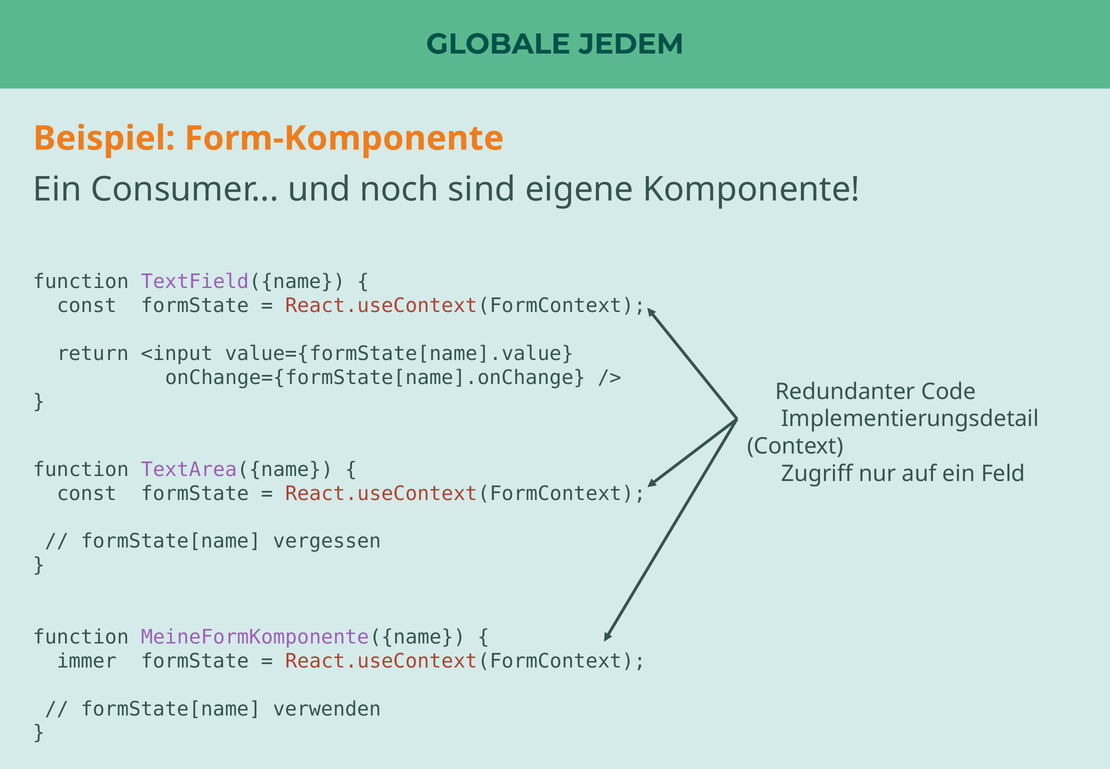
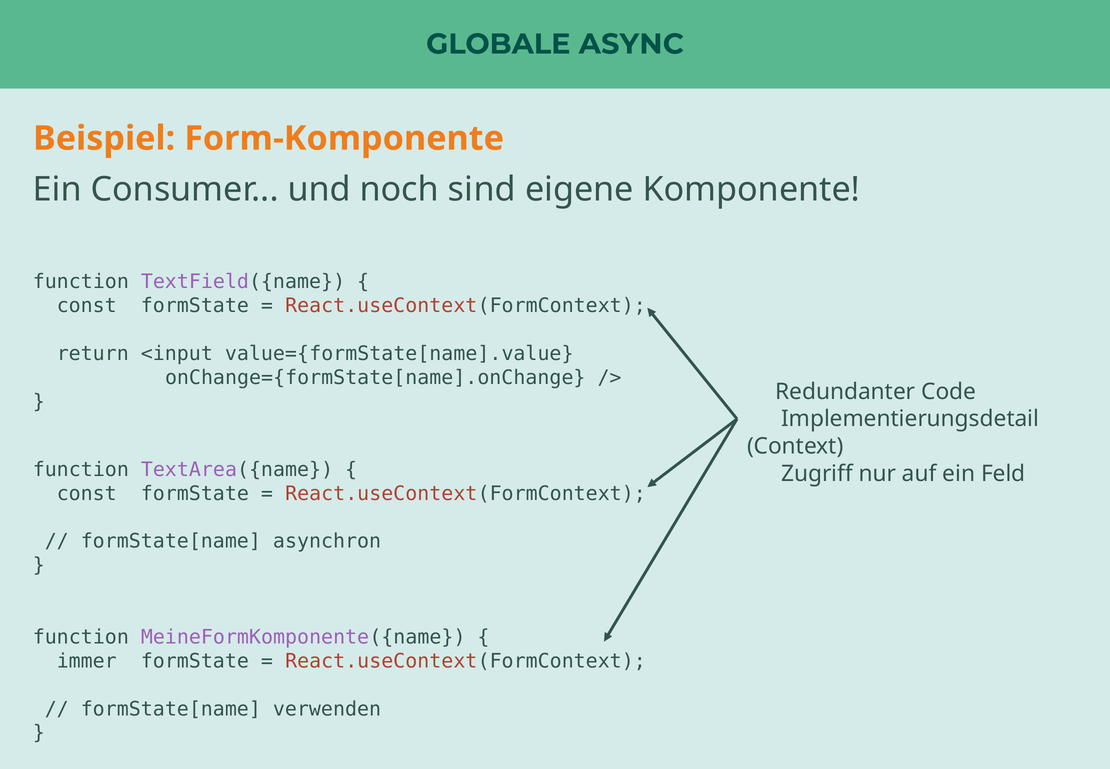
JEDEM: JEDEM -> ASYNC (631, 44)
vergessen: vergessen -> asynchron (327, 541)
